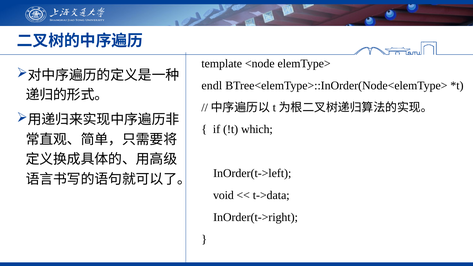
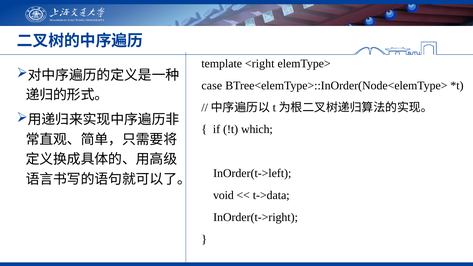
<node: <node -> <right (260, 64)
endl: endl -> case (212, 86)
